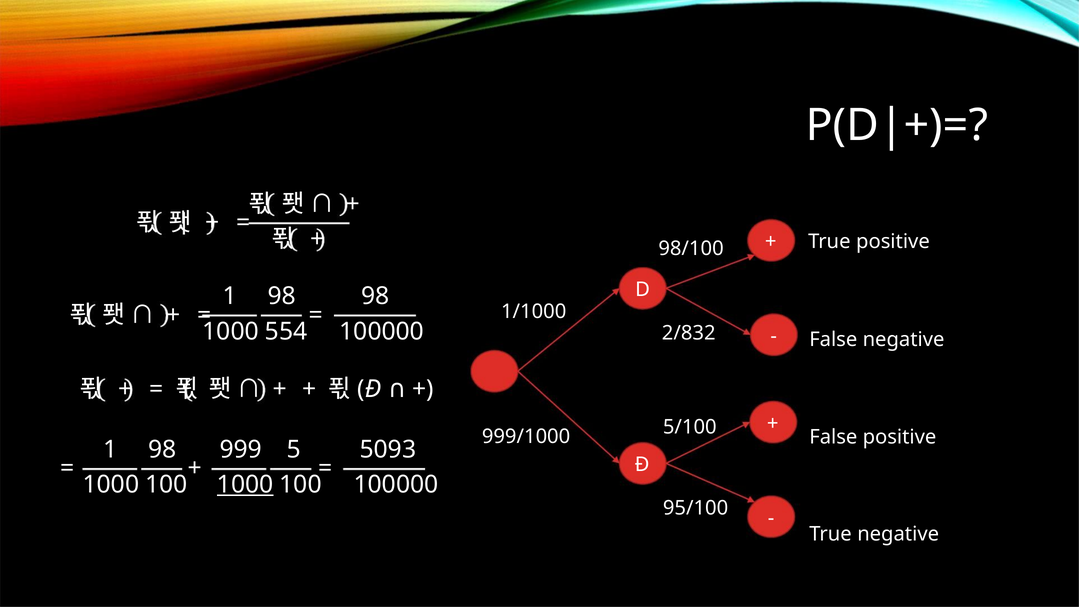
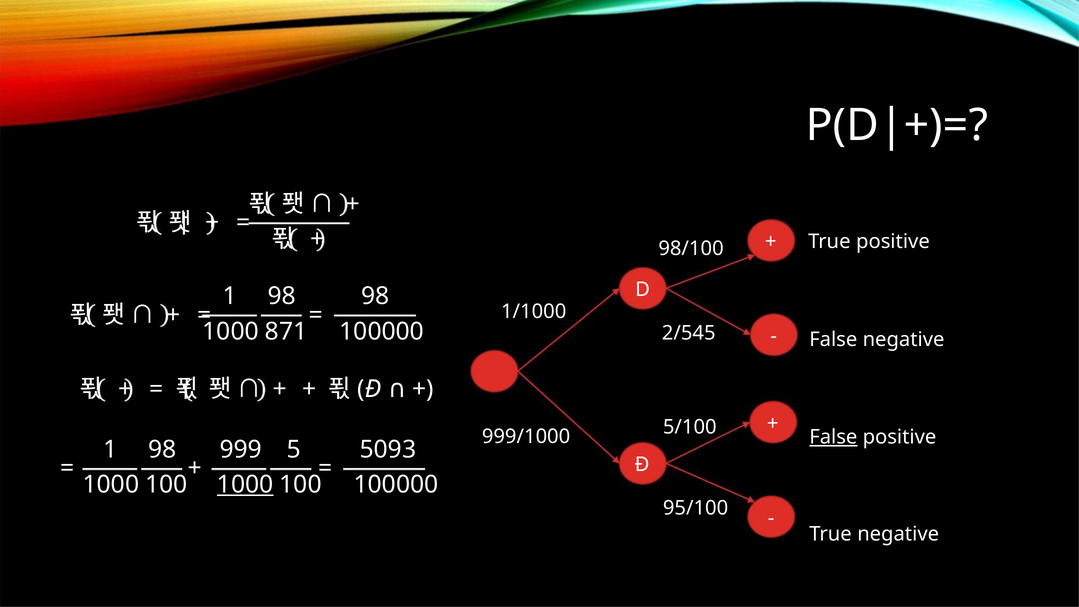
554: 554 -> 871 (286, 331)
2/832: 2/832 -> 2/545 (689, 333)
False underline: none -> present (833, 437)
